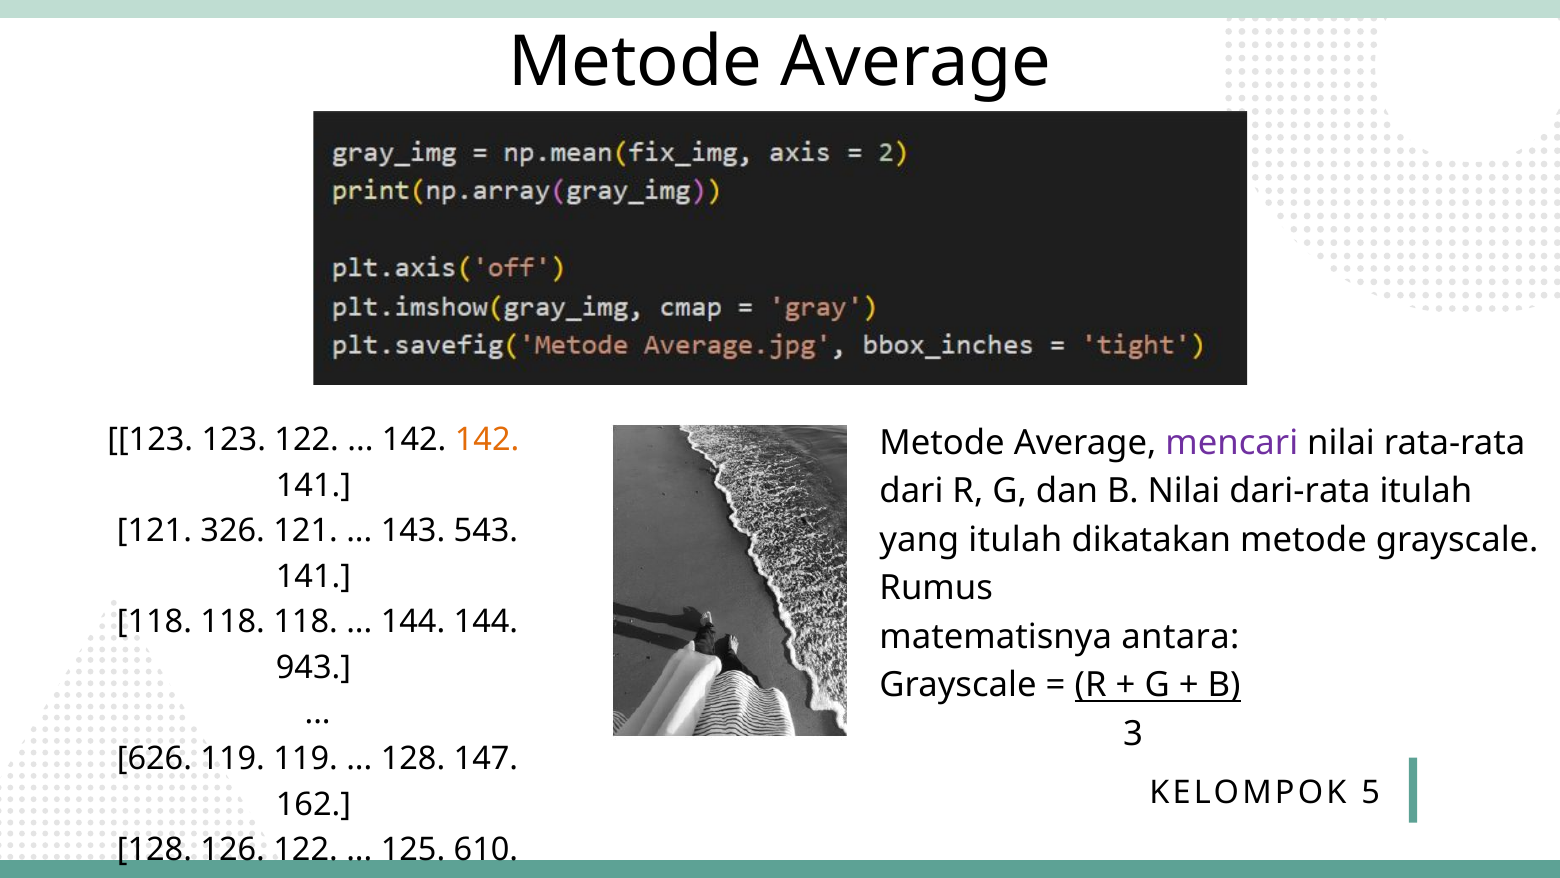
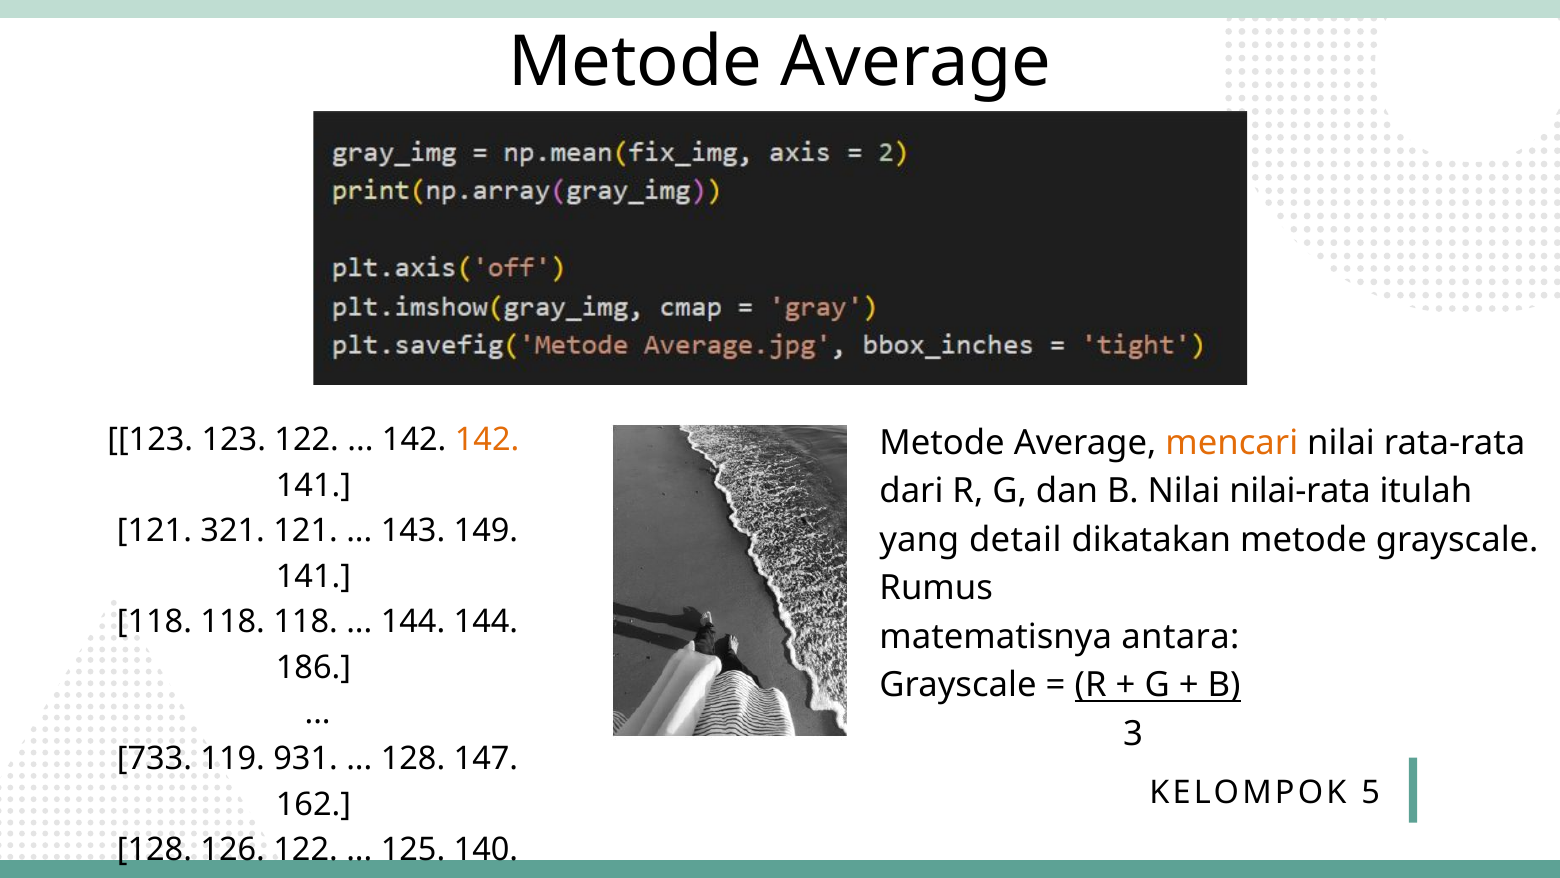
mencari colour: purple -> orange (1232, 442)
dari-rata: dari-rata -> nilai-rata (1300, 491)
326: 326 -> 321 (233, 531)
543: 543 -> 149 (486, 531)
yang itulah: itulah -> detail (1015, 539)
943: 943 -> 186 (313, 667)
626: 626 -> 733 (154, 758)
119 119: 119 -> 931 (306, 758)
125 610: 610 -> 140 (486, 849)
